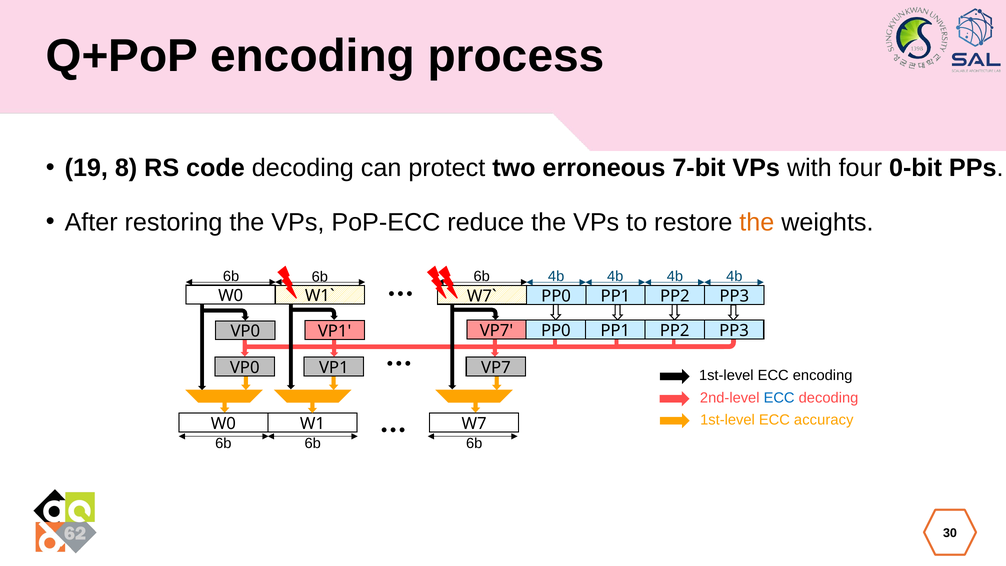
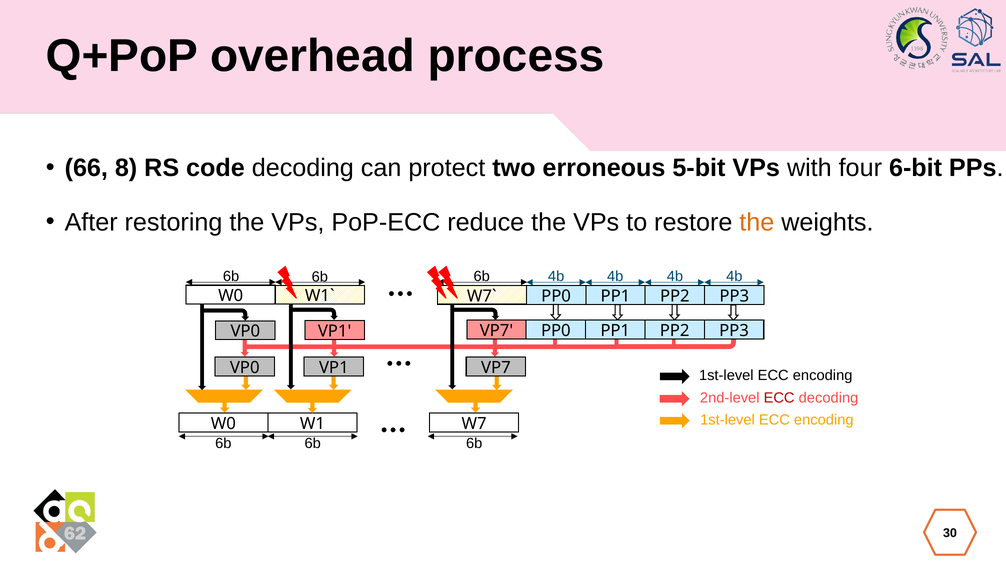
Q+PoP encoding: encoding -> overhead (312, 56)
19: 19 -> 66 (86, 168)
7-bit: 7-bit -> 5-bit (699, 168)
0-bit: 0-bit -> 6-bit (916, 168)
ECC colour: blue -> red (779, 398)
accuracy: accuracy -> encoding (824, 420)
